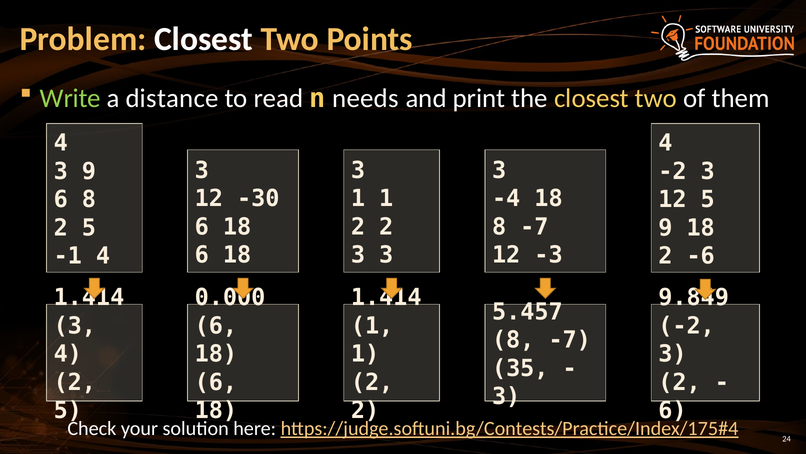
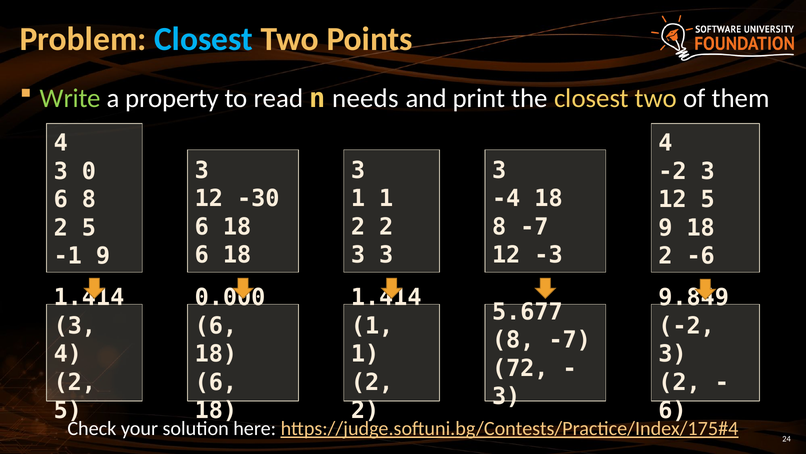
Closest colour: white -> light blue (204, 39)
distance: distance -> property (172, 98)
3 9: 9 -> 0 (89, 171)
-1 4: 4 -> 9 (103, 256)
5.457: 5.457 -> 5.677 (527, 311)
35: 35 -> 72 (520, 368)
